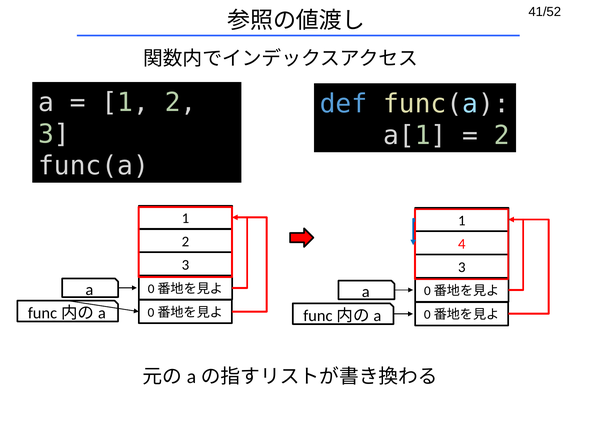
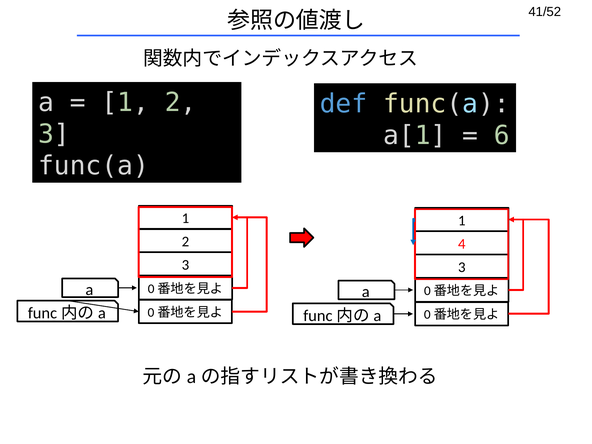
2: 2 -> 6 (502, 135)
